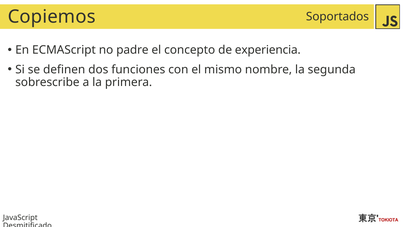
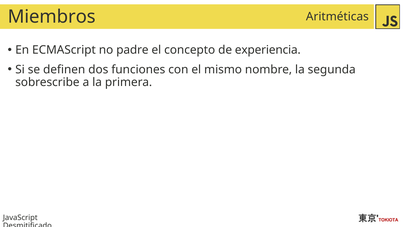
Copiemos: Copiemos -> Miembros (52, 17)
Soportados: Soportados -> Aritméticas (337, 17)
